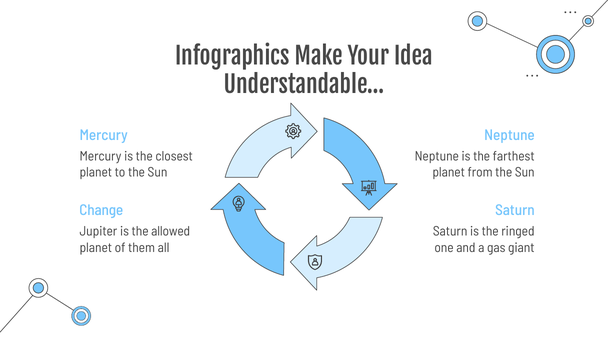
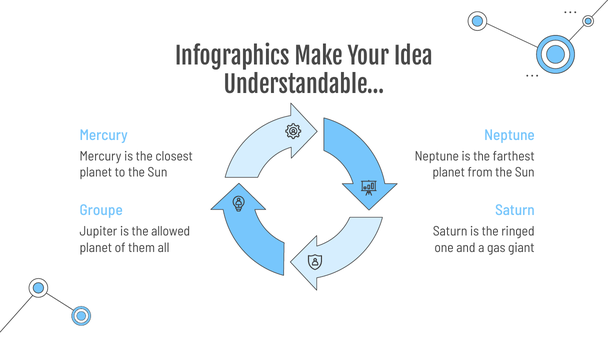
Change: Change -> Groupe (101, 210)
